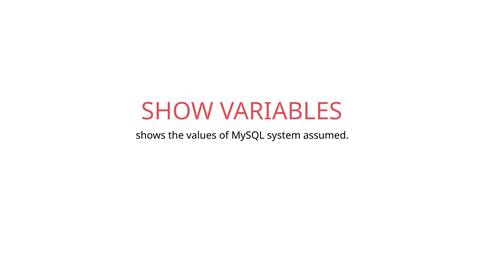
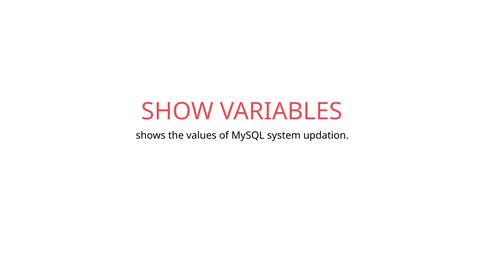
assumed: assumed -> updation (326, 136)
